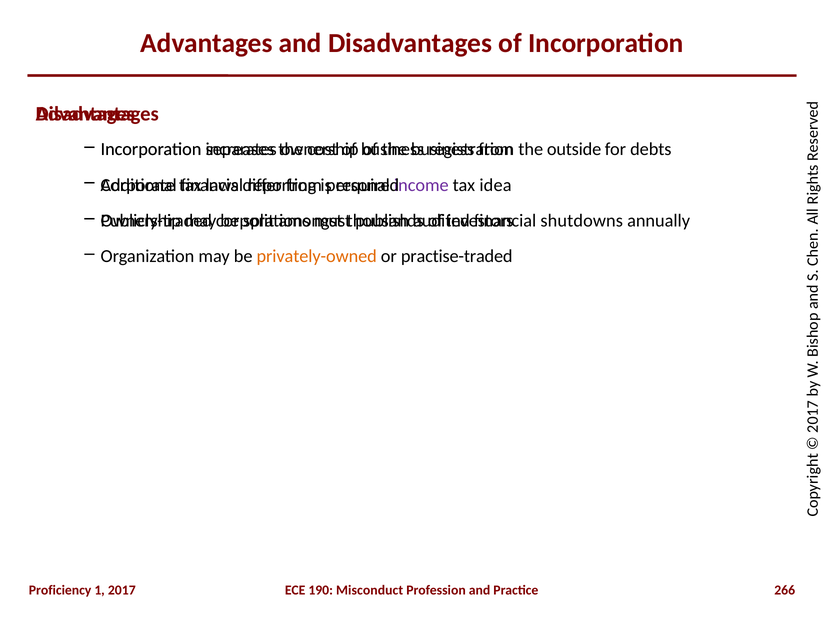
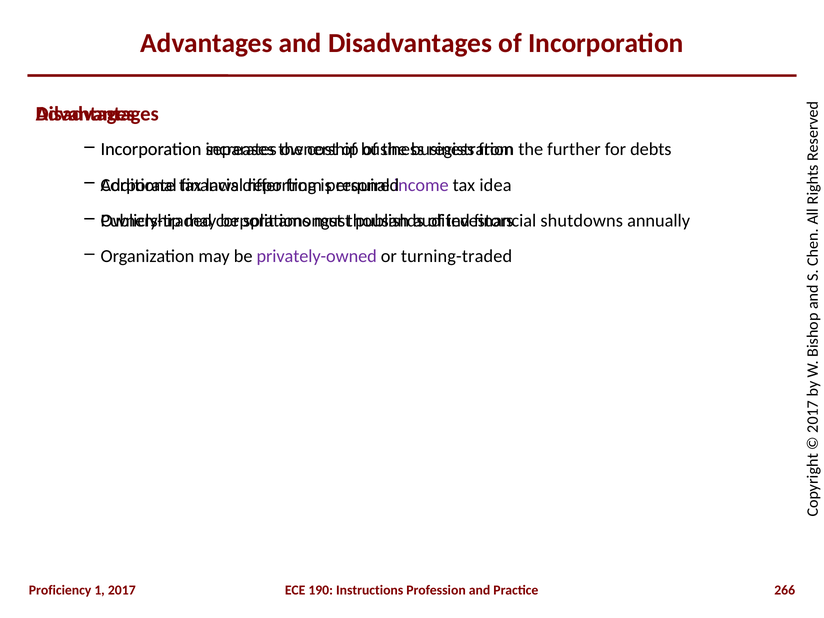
outside: outside -> further (574, 149)
privately-owned colour: orange -> purple (317, 256)
practise-traded: practise-traded -> turning-traded (457, 256)
Misconduct: Misconduct -> Instructions (370, 590)
